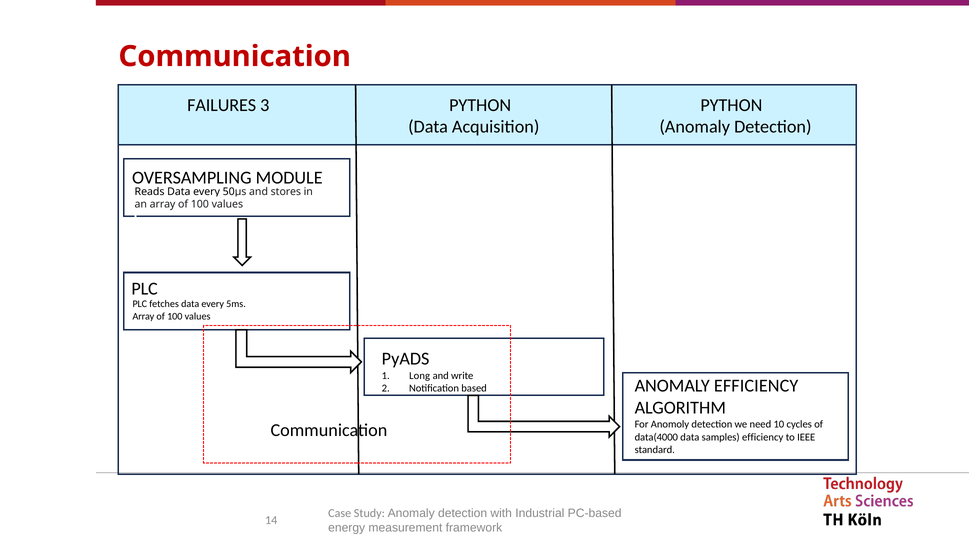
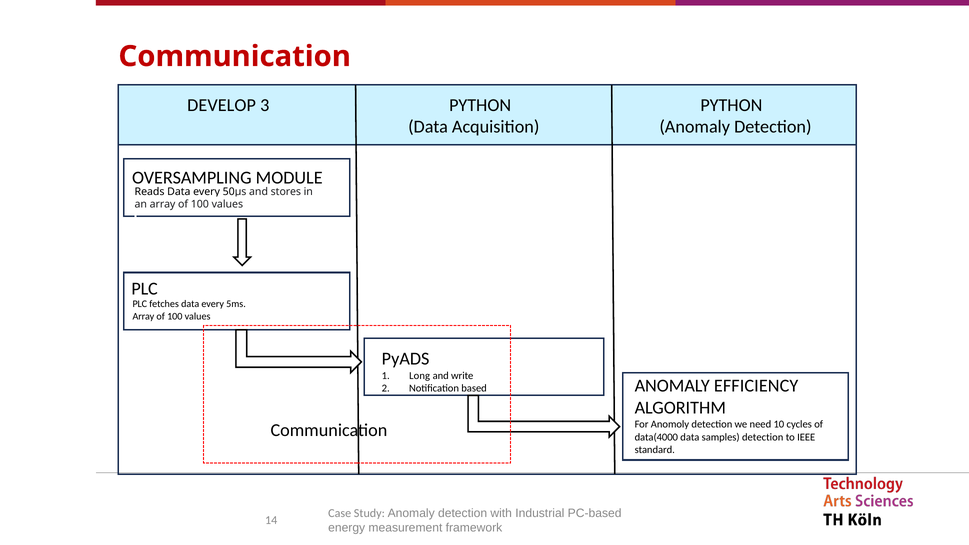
FAILURES: FAILURES -> DEVELOP (222, 105)
samples efficiency: efficiency -> detection (763, 437)
